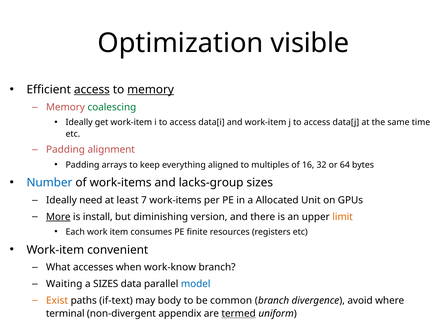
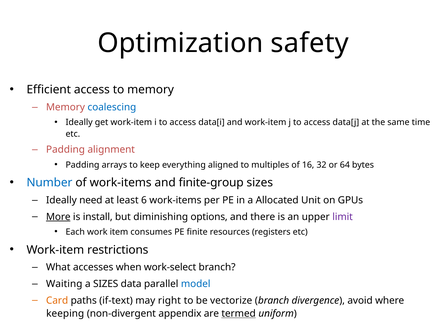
visible: visible -> safety (310, 43)
access underline: present -> none (92, 90)
memory underline: present -> none (151, 90)
coalescing colour: green -> blue (112, 107)
lacks-group: lacks-group -> finite-group (211, 183)
7: 7 -> 6 (144, 200)
version: version -> options (209, 217)
limit colour: orange -> purple (343, 217)
convenient: convenient -> restrictions (118, 250)
work-know: work-know -> work-select (170, 268)
Exist: Exist -> Card (57, 301)
body: body -> right (169, 301)
common: common -> vectorize (231, 301)
terminal: terminal -> keeping (65, 314)
